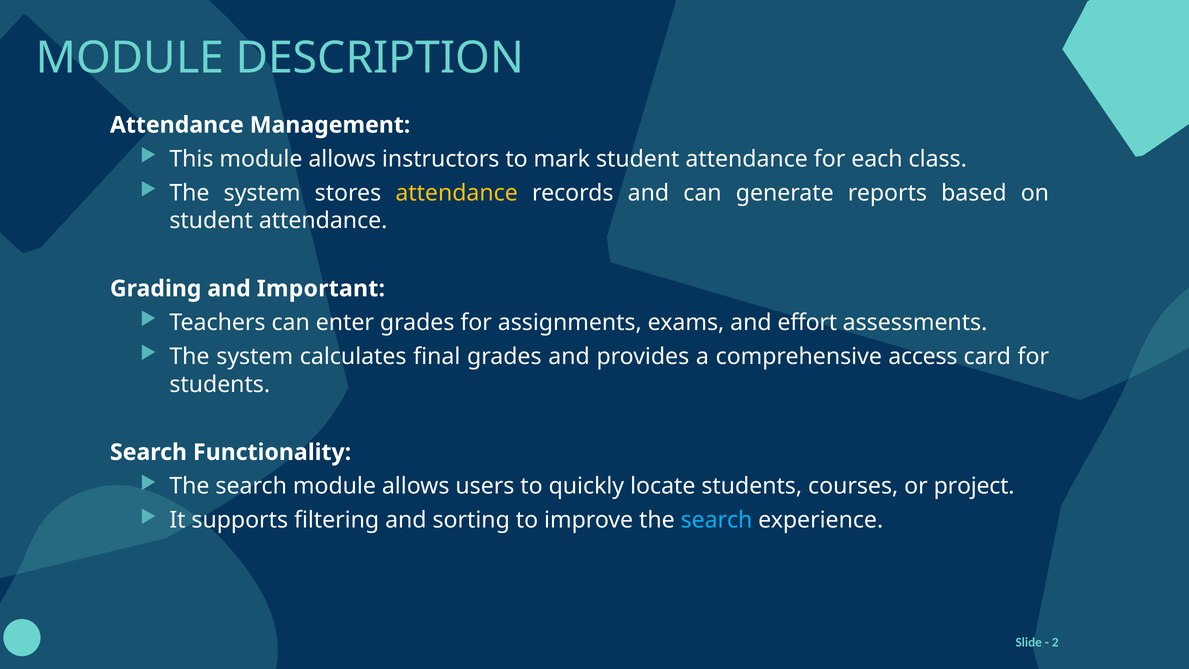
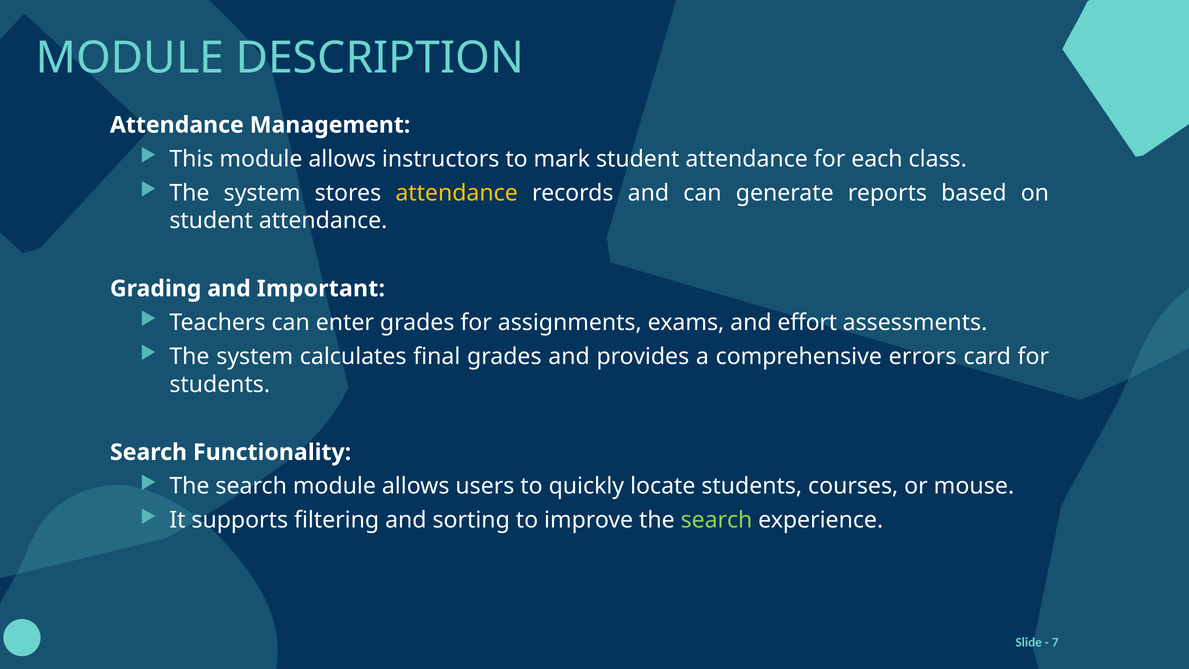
access: access -> errors (923, 357)
project: project -> mouse (974, 486)
search colour: light blue -> light green (717, 520)
2: 2 -> 7 (1055, 642)
